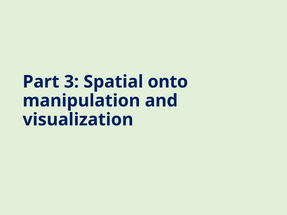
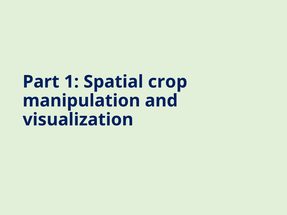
3: 3 -> 1 (71, 82)
onto: onto -> crop (168, 82)
